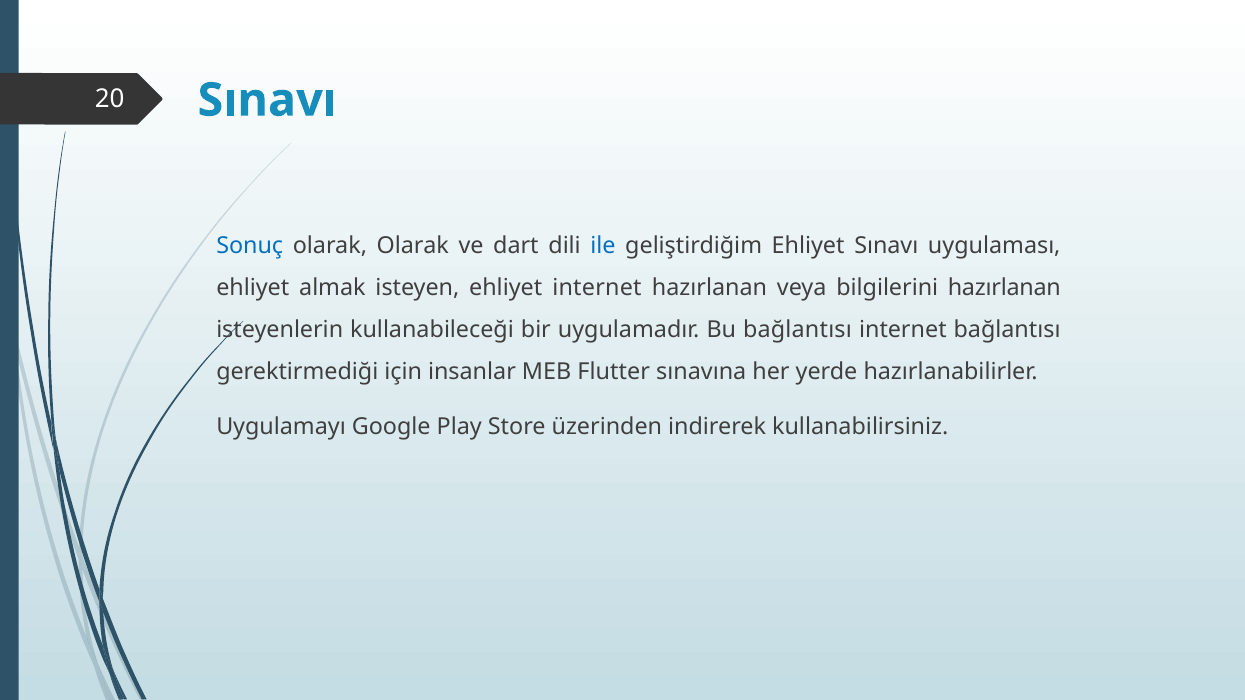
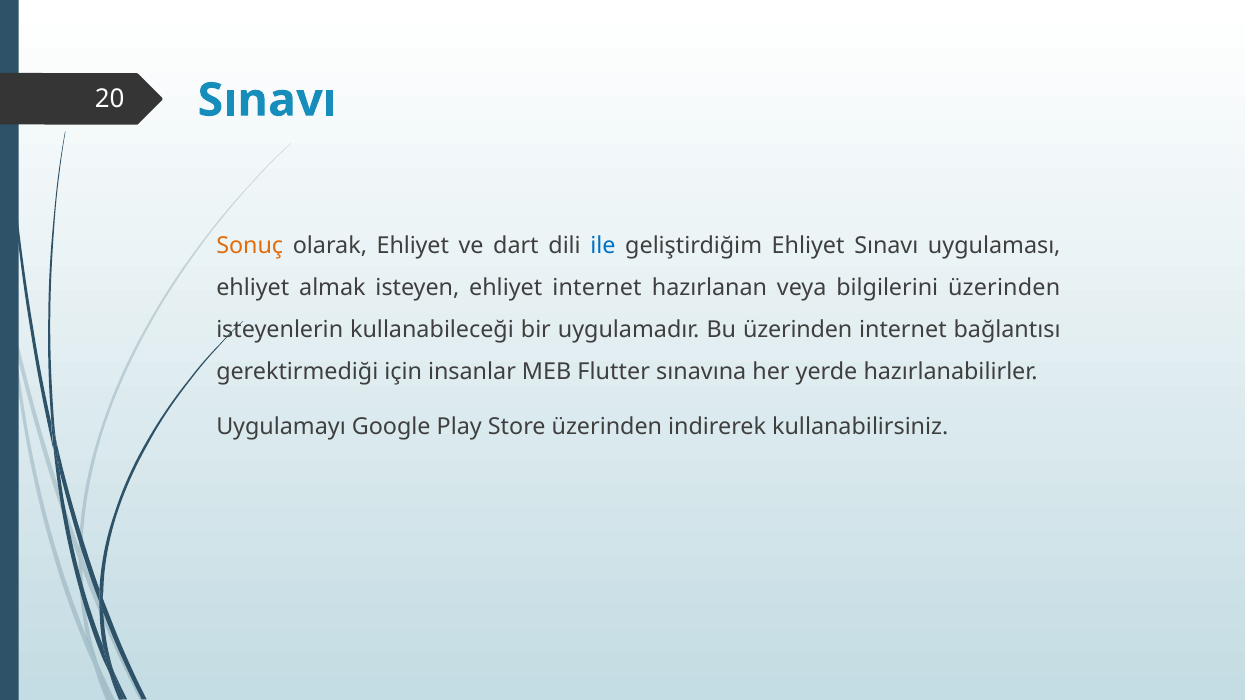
Sonuç colour: blue -> orange (250, 245)
olarak Olarak: Olarak -> Ehliyet (413, 245)
bilgilerini hazırlanan: hazırlanan -> üzerinden (1004, 287)
Bu bağlantısı: bağlantısı -> üzerinden (798, 329)
